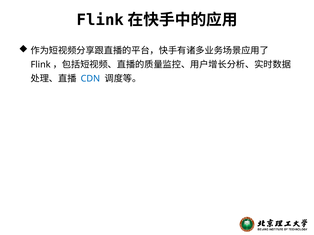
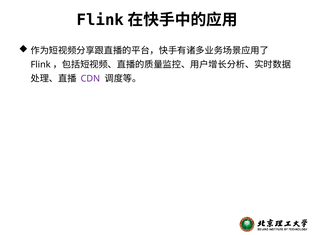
CDN colour: blue -> purple (90, 79)
